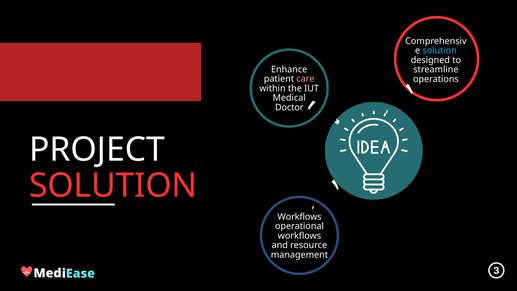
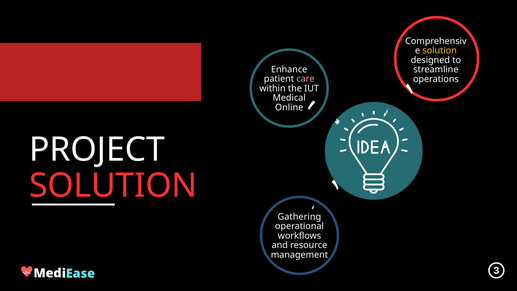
solution colour: light blue -> yellow (440, 51)
Doctor: Doctor -> Online (289, 107)
Workflows: Workflows -> Gathering (299, 217)
